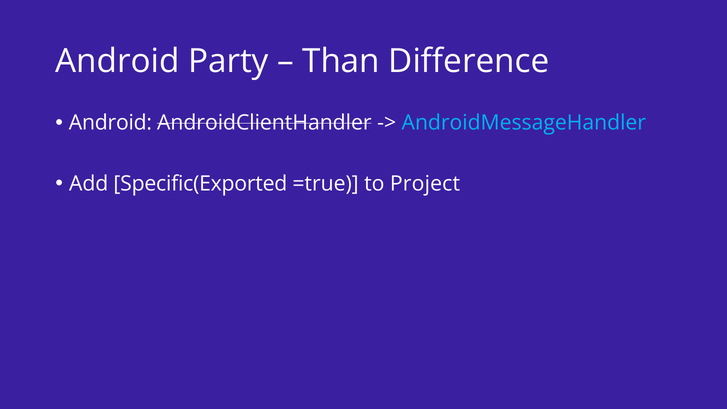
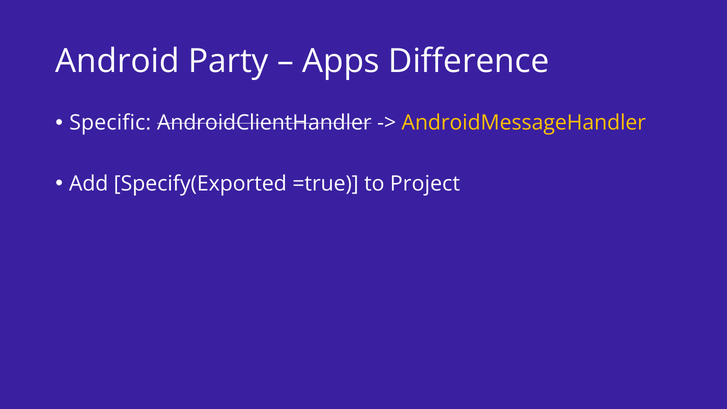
Than: Than -> Apps (341, 61)
Android: Android -> Specific (110, 123)
AndroidMessageHandler colour: light blue -> yellow (524, 123)
Specific(Exported: Specific(Exported -> Specify(Exported (200, 184)
